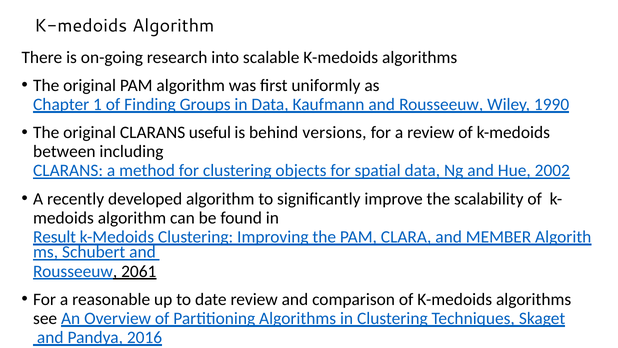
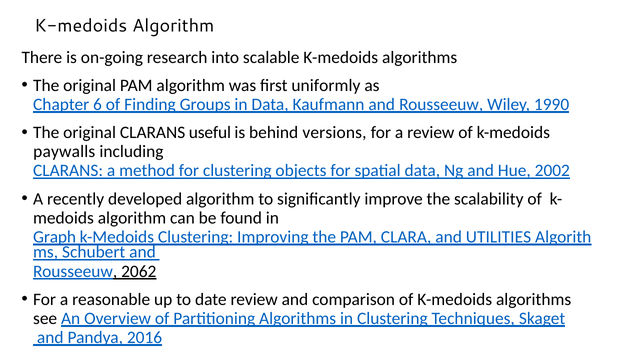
1: 1 -> 6 (98, 104)
between: between -> paywalls (64, 151)
Result: Result -> Graph (55, 237)
MEMBER: MEMBER -> UTILITIES (499, 237)
2061: 2061 -> 2062 (139, 271)
